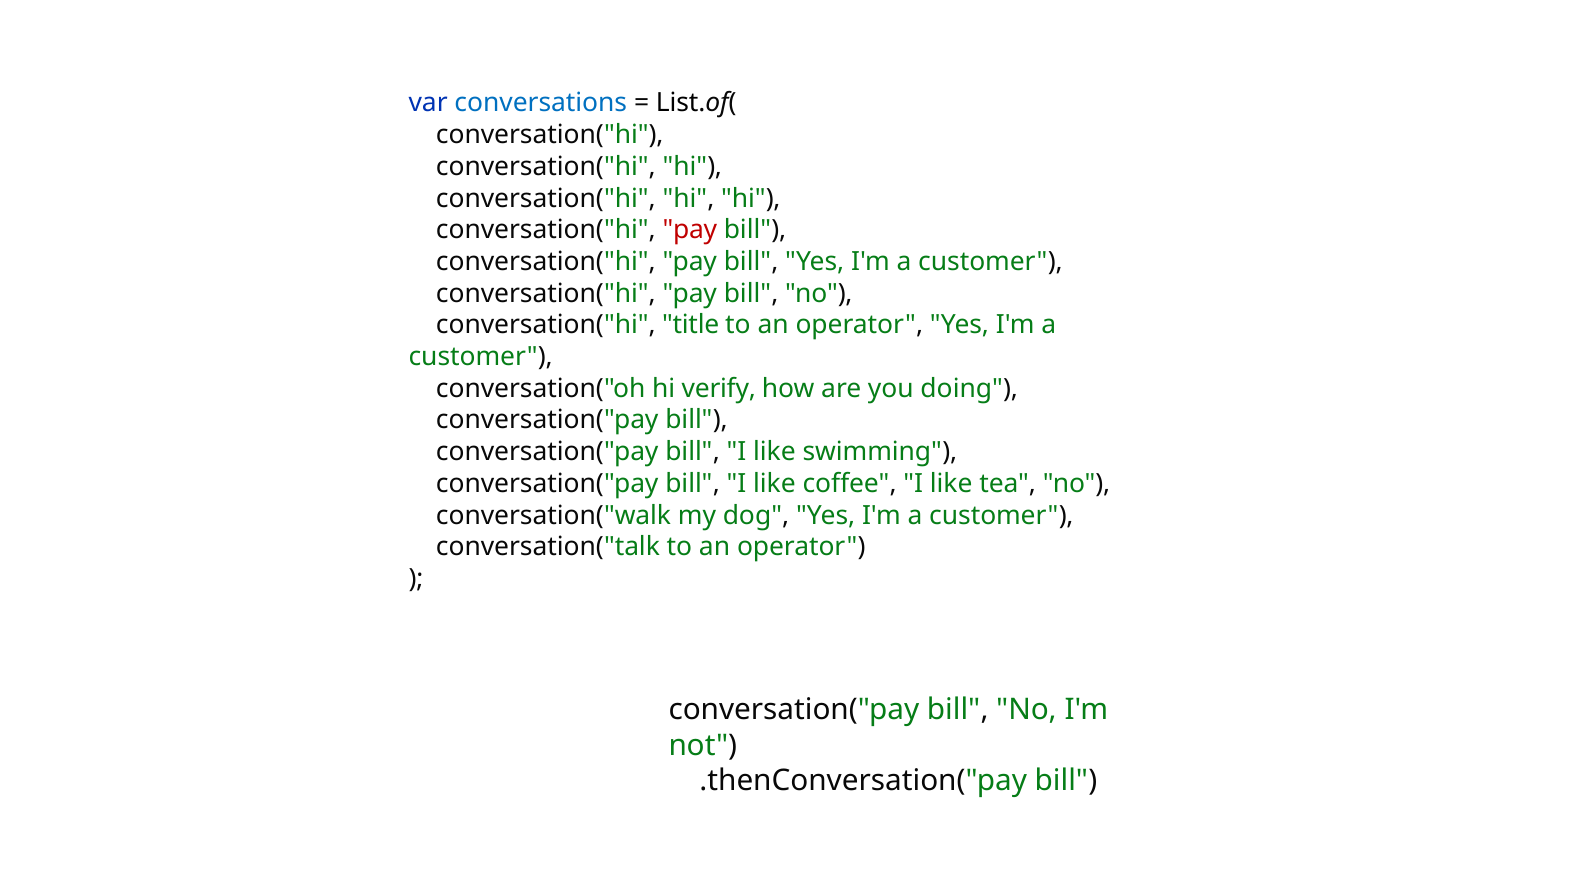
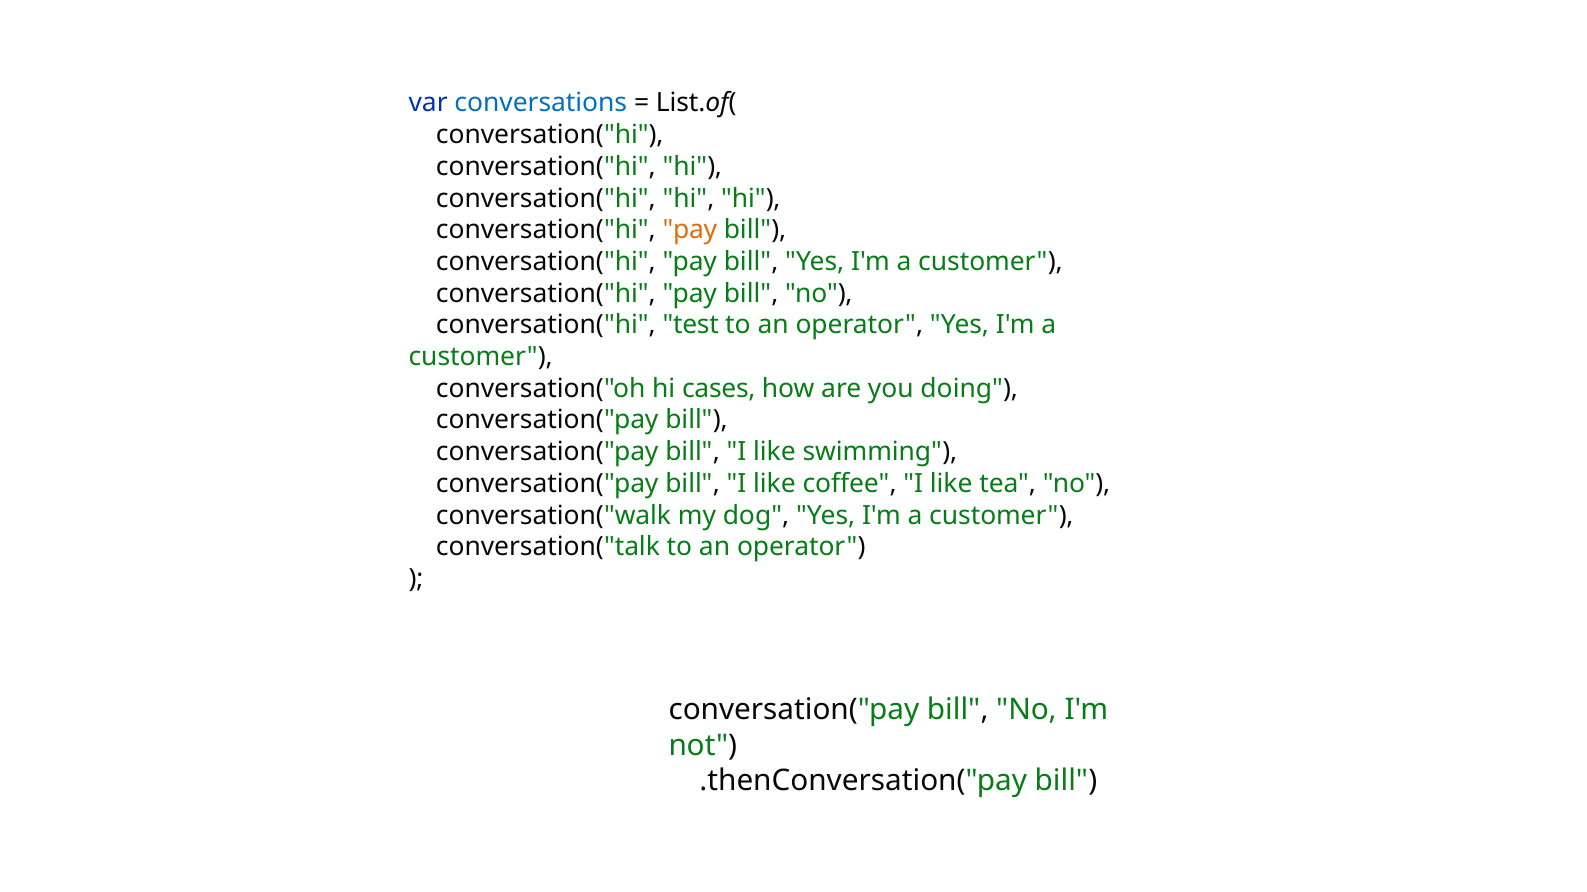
pay colour: red -> orange (690, 230)
title: title -> test (691, 325)
verify: verify -> cases (719, 389)
